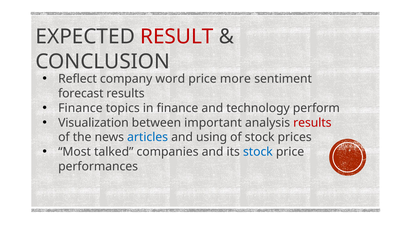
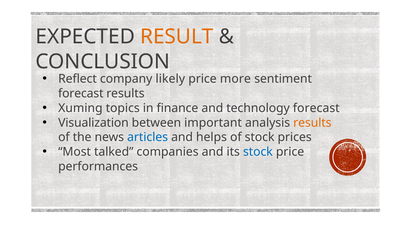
RESULT colour: red -> orange (177, 37)
word: word -> likely (170, 79)
Finance: Finance -> Xuming (80, 108)
technology perform: perform -> forecast (316, 108)
results colour: red -> orange (312, 123)
using: using -> helps (212, 137)
